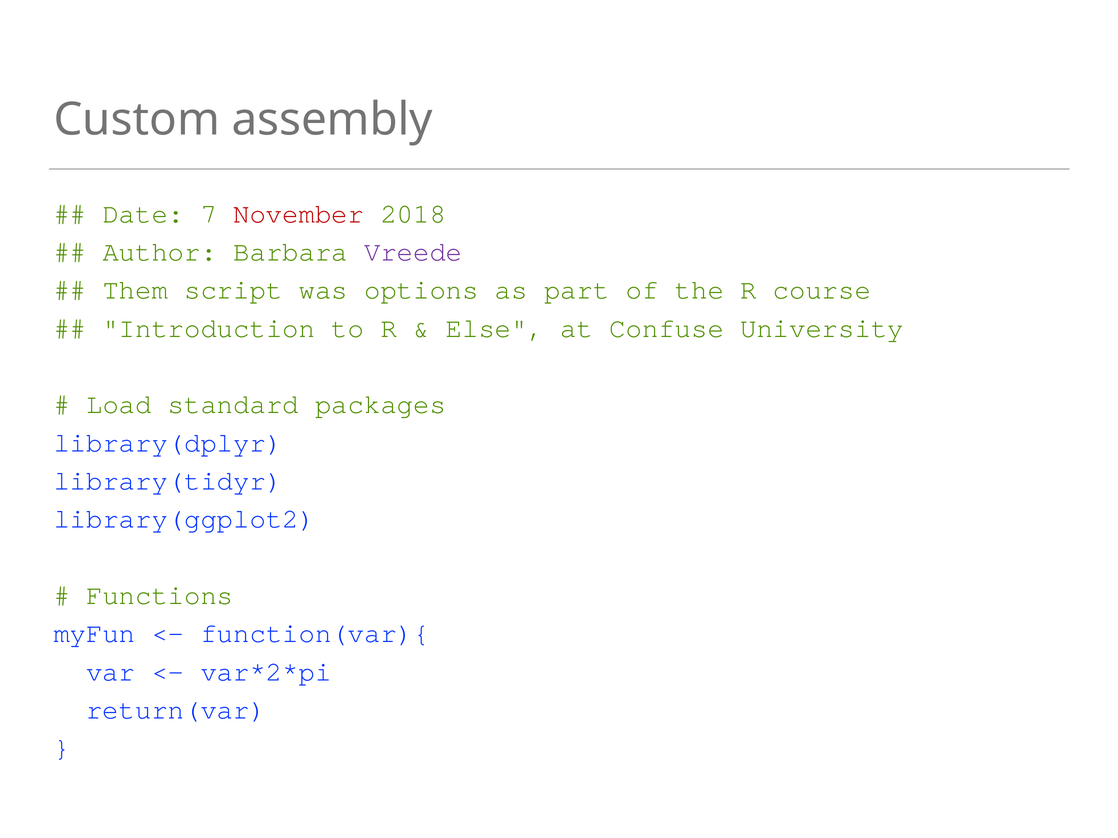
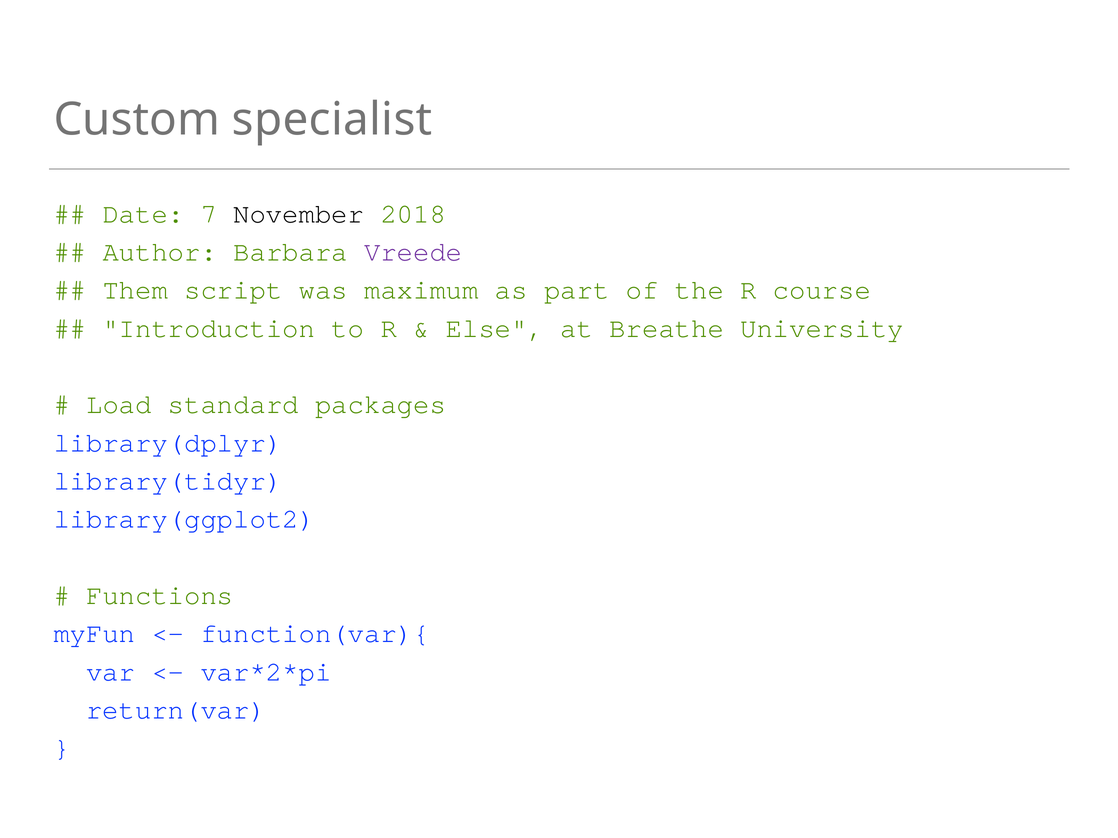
assembly: assembly -> specialist (332, 120)
November colour: red -> black (299, 214)
options: options -> maximum (421, 290)
Confuse: Confuse -> Breathe (667, 328)
